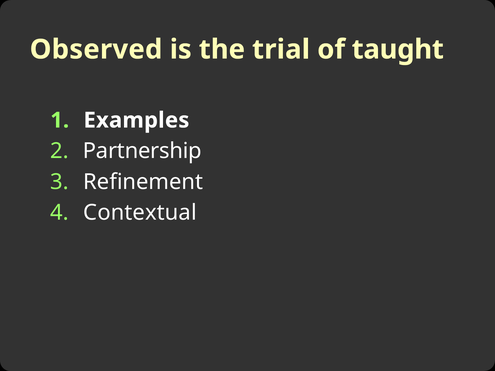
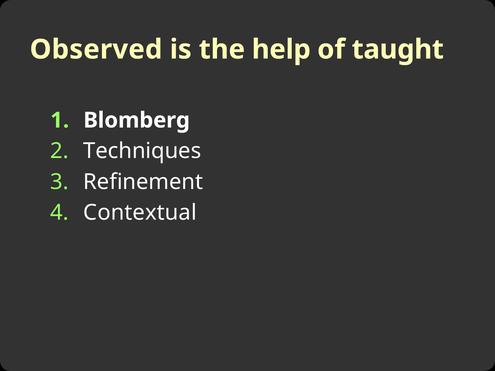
trial: trial -> help (281, 50)
Examples: Examples -> Blomberg (137, 120)
Partnership: Partnership -> Techniques (142, 151)
